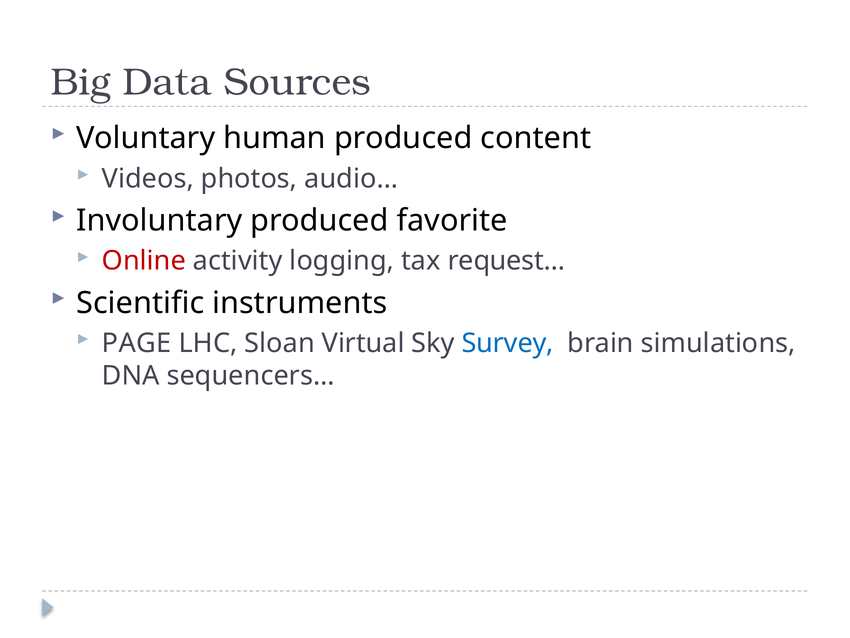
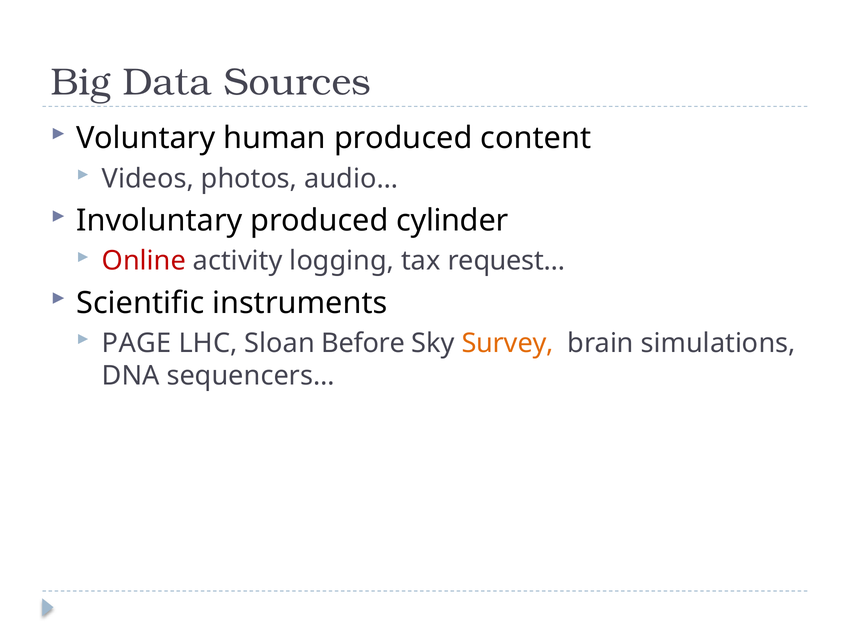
favorite: favorite -> cylinder (452, 220)
Virtual: Virtual -> Before (363, 343)
Survey colour: blue -> orange (508, 343)
